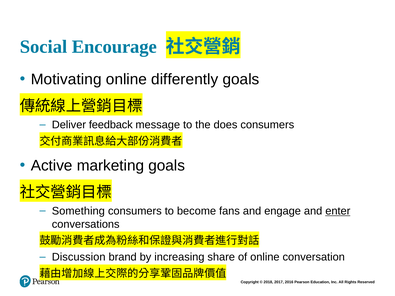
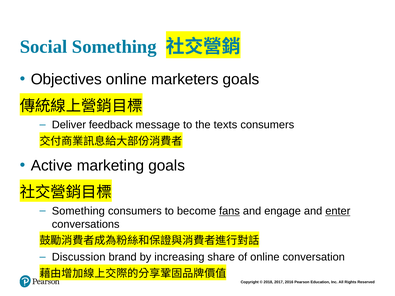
Social Encourage: Encourage -> Something (114, 47)
Motivating: Motivating -> Objectives (66, 79)
differently: differently -> marketers (185, 79)
does: does -> texts (225, 125)
fans underline: none -> present (229, 211)
